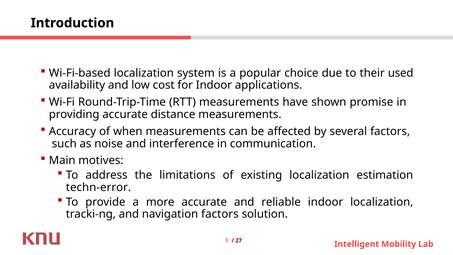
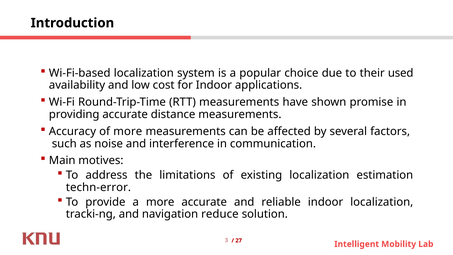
of when: when -> more (128, 131)
navigation factors: factors -> reduce (220, 214)
